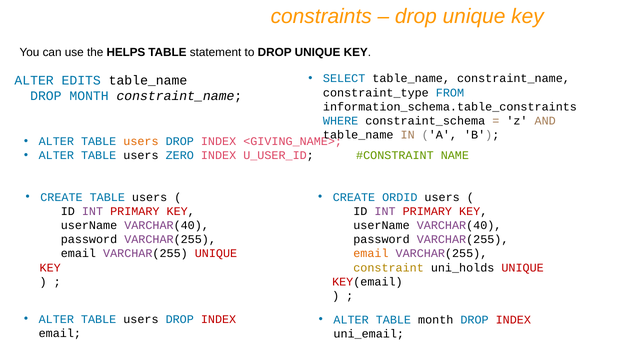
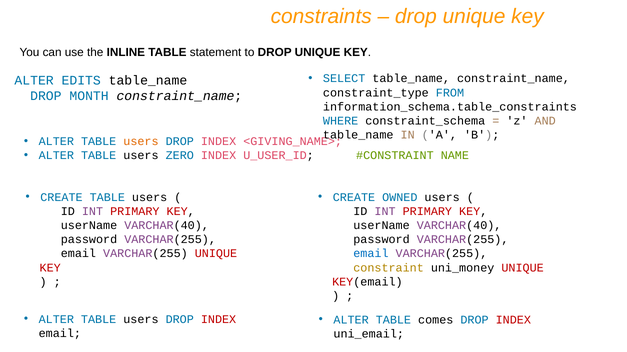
HELPS: HELPS -> INLINE (126, 52)
ORDID: ORDID -> OWNED (400, 198)
email colour: orange -> blue (371, 254)
uni_holds: uni_holds -> uni_money (463, 268)
TABLE month: month -> comes (436, 320)
